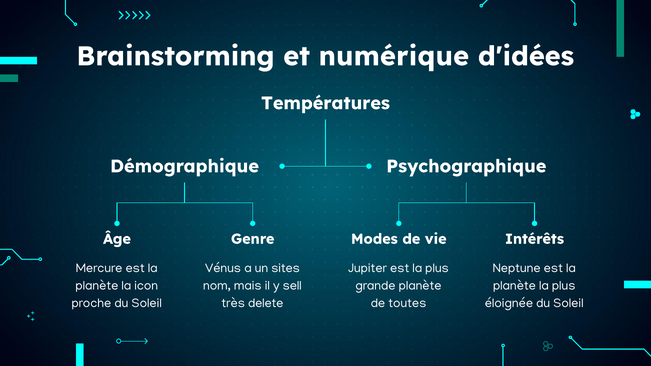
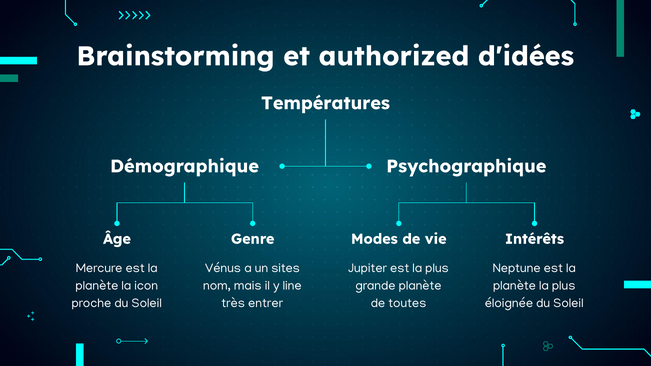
numérique: numérique -> authorized (394, 56)
sell: sell -> line (292, 286)
delete: delete -> entrer (266, 303)
